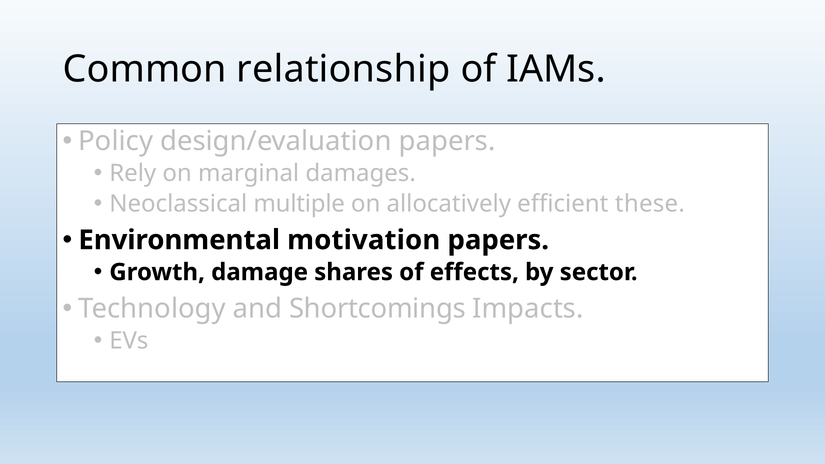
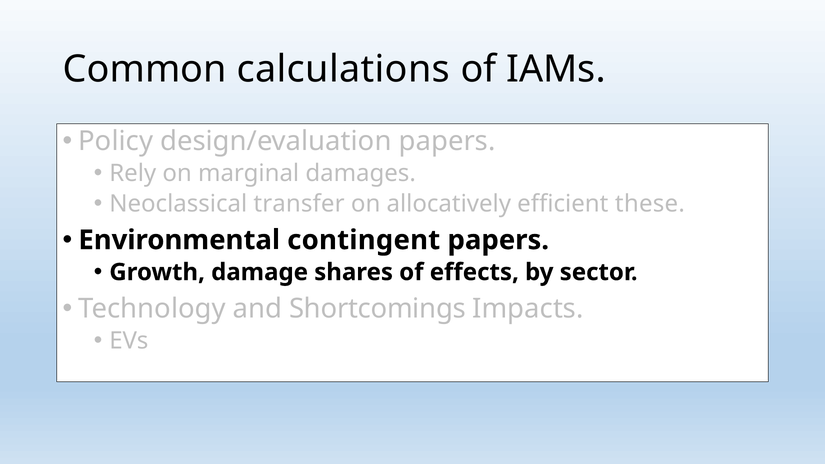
relationship: relationship -> calculations (343, 69)
multiple: multiple -> transfer (299, 204)
motivation: motivation -> contingent (364, 240)
